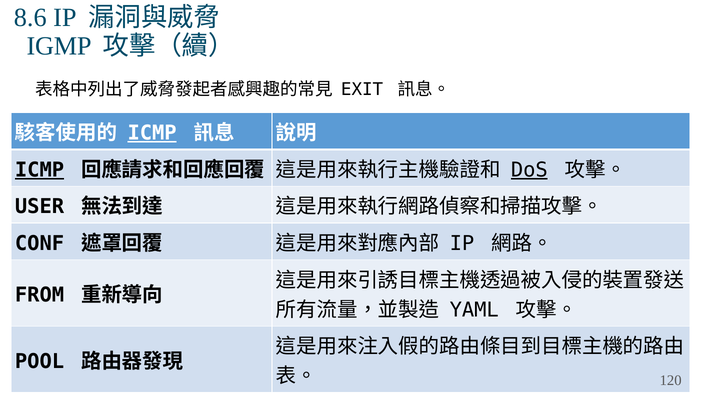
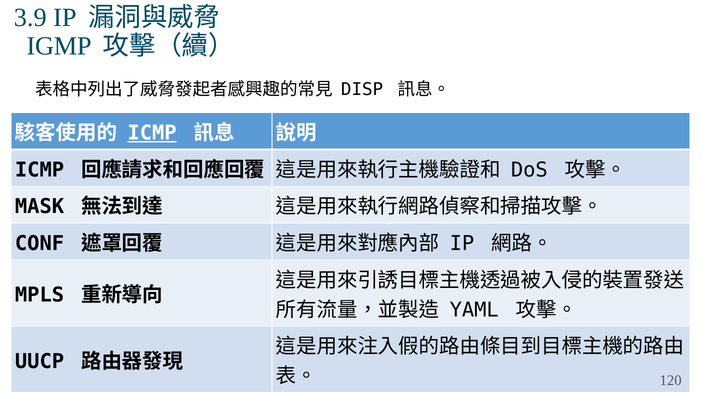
8.6: 8.6 -> 3.9 (30, 18)
EXIT: EXIT -> DISP (362, 89)
ICMP underline: present -> none (40, 170)
DoS underline: present -> none (529, 170)
USER: USER -> MASK (40, 207)
FROM: FROM -> MPLS (40, 295)
POOL: POOL -> UUCP (40, 362)
